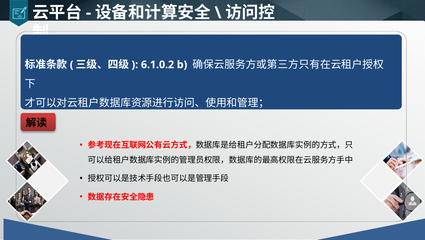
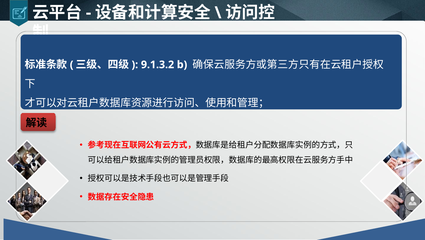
6.1.0.2: 6.1.0.2 -> 9.1.3.2 (158, 65)
